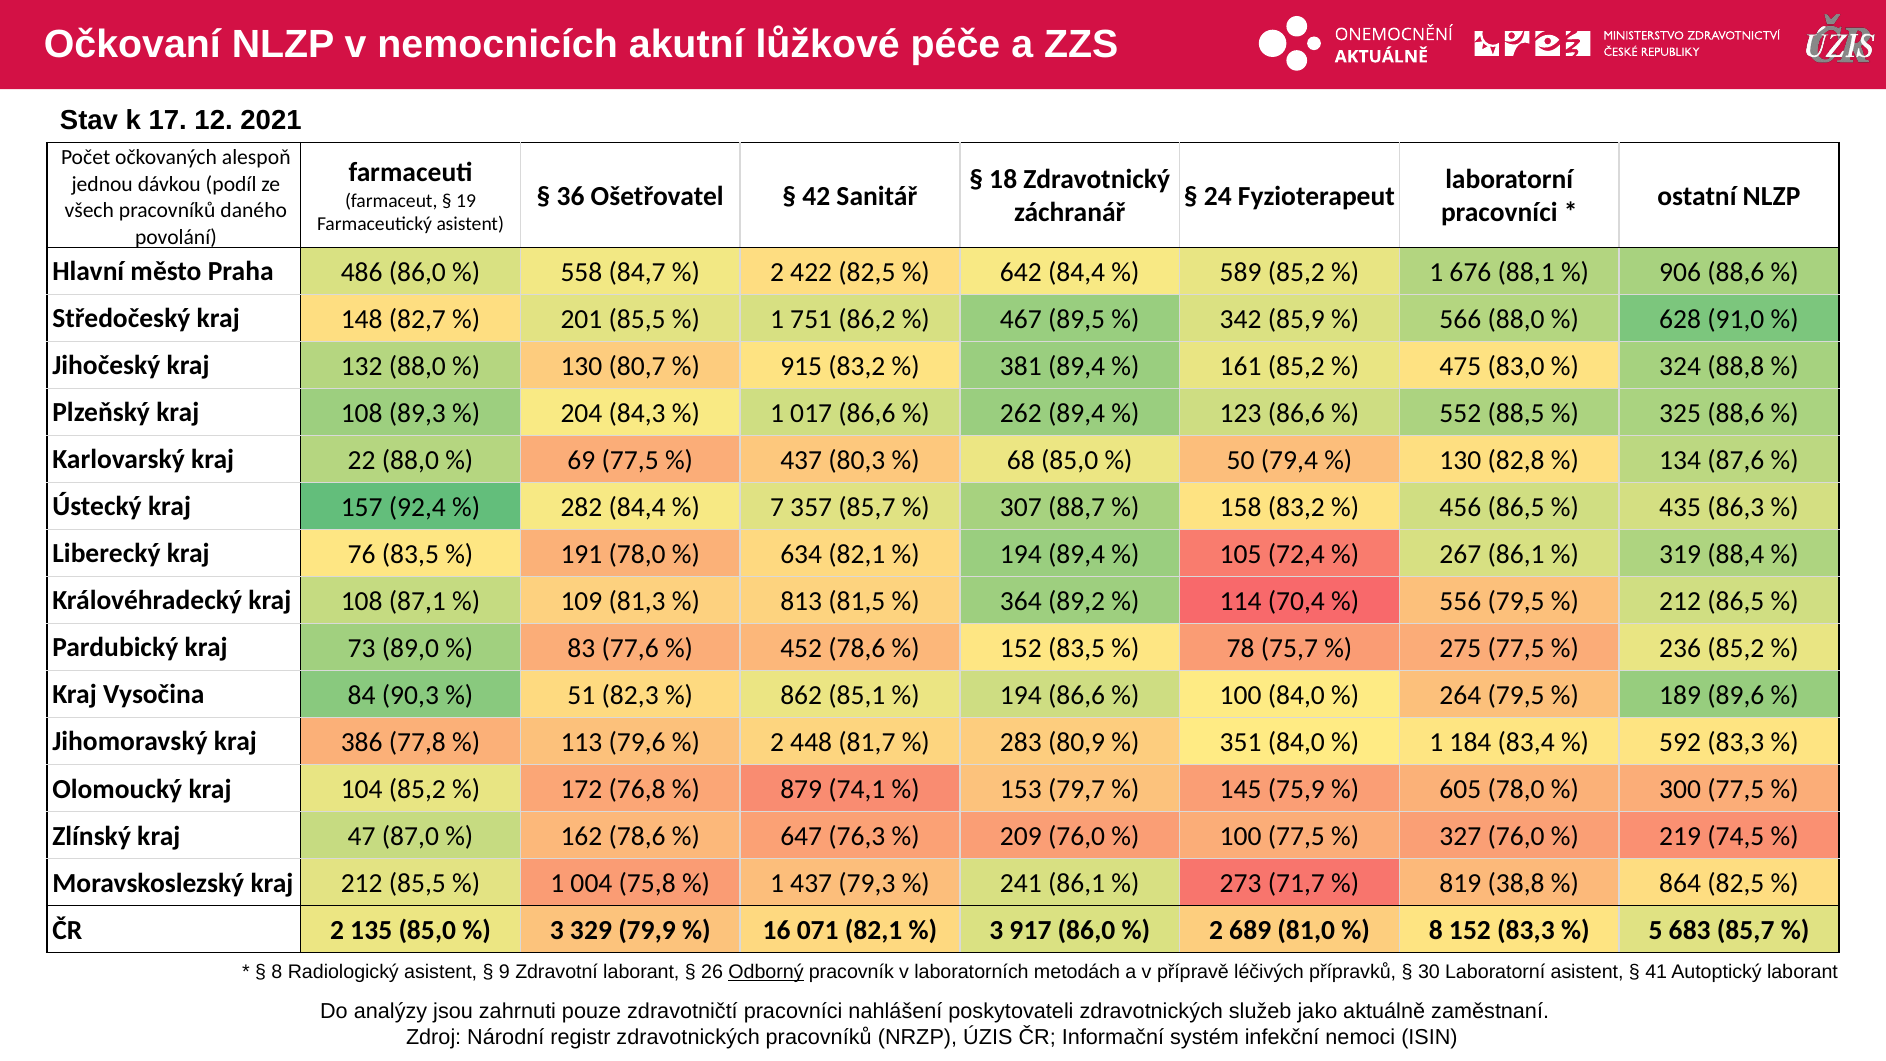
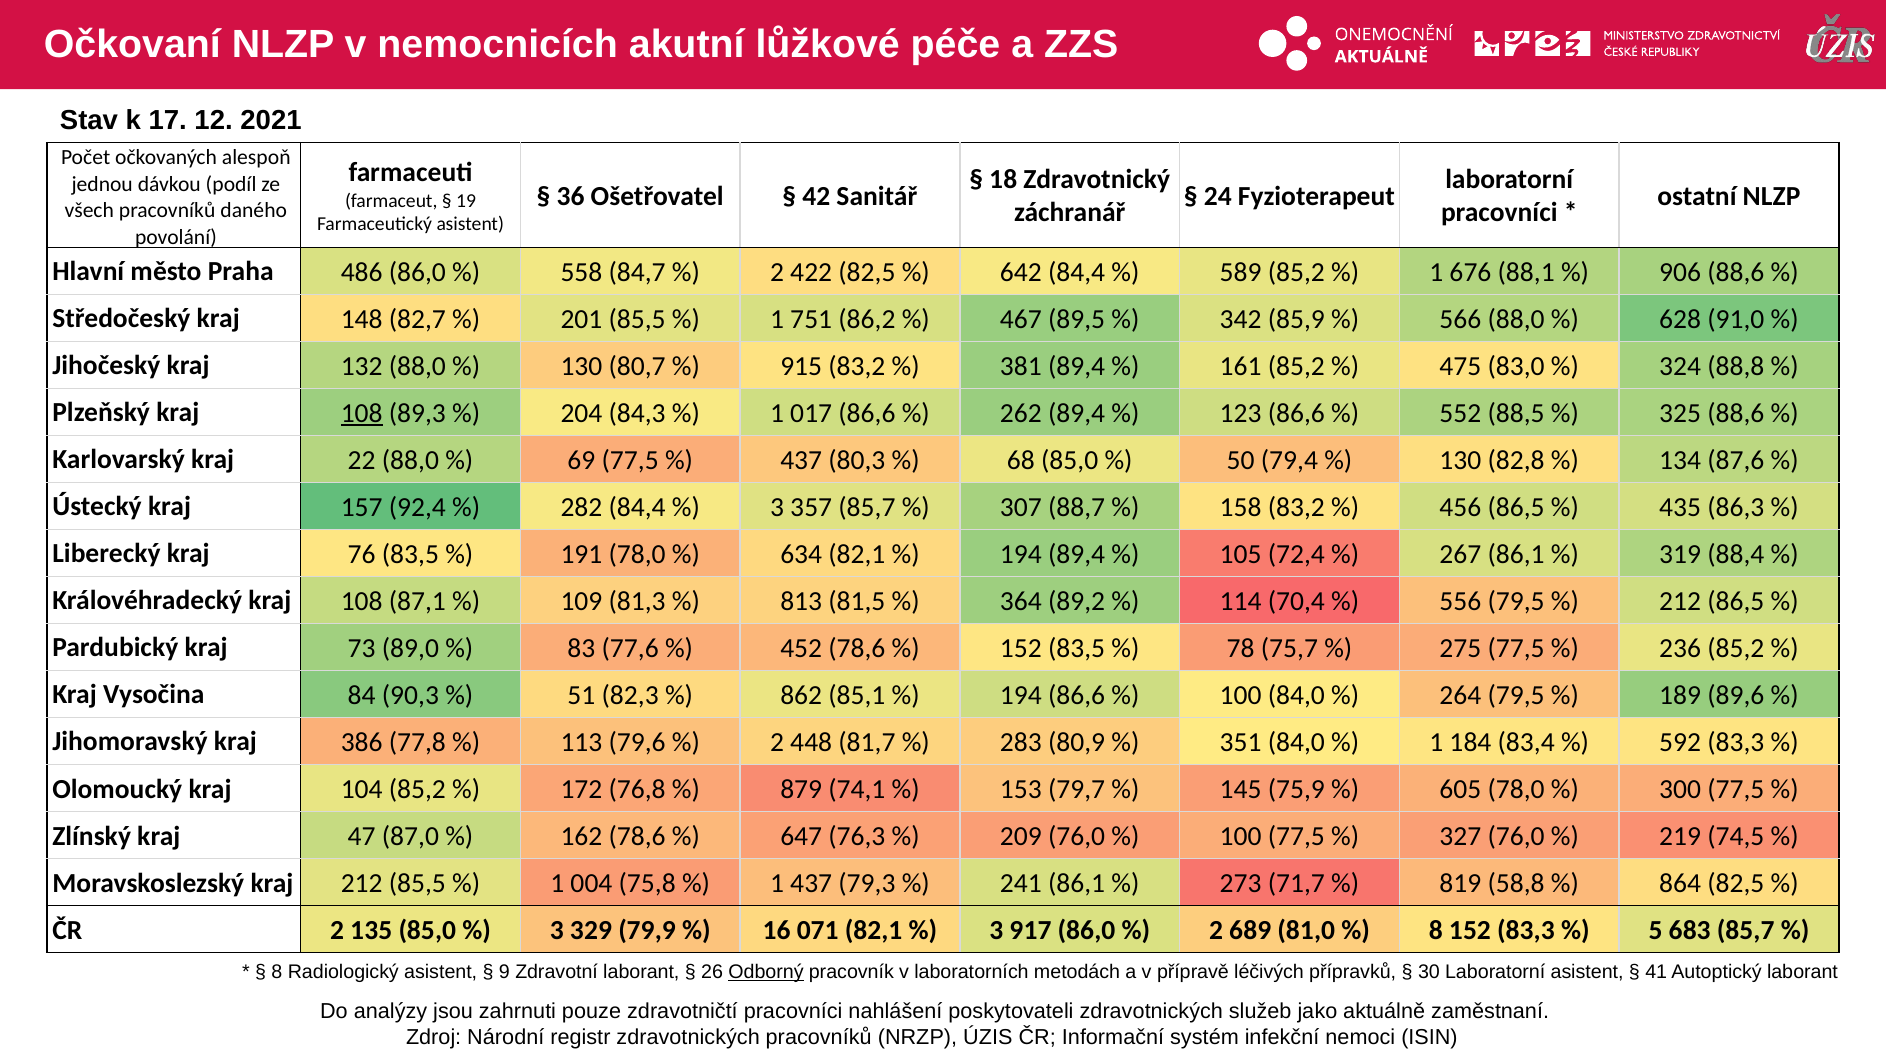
108 underline: none -> present (362, 413)
7: 7 -> 3 (777, 507)
38,8: 38,8 -> 58,8 (1516, 883)
